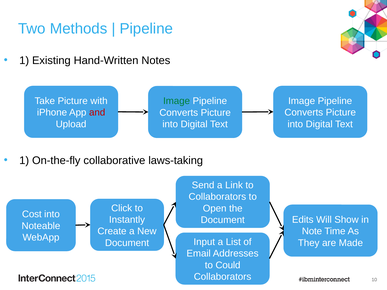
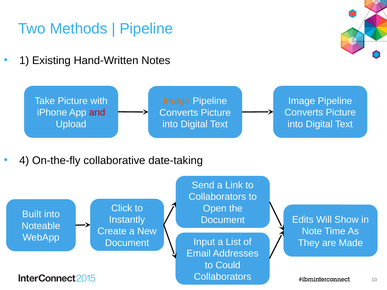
Image colour: green -> orange (177, 101)
1: 1 -> 4 (24, 161)
laws-taking: laws-taking -> date-taking (176, 161)
Cost: Cost -> Built (32, 214)
